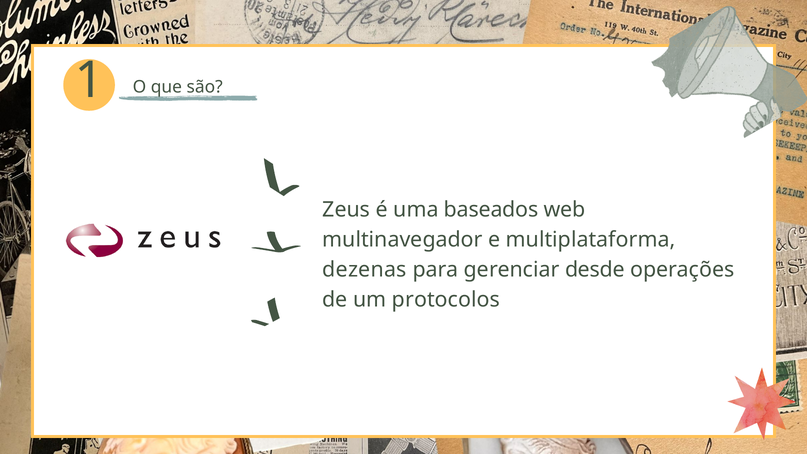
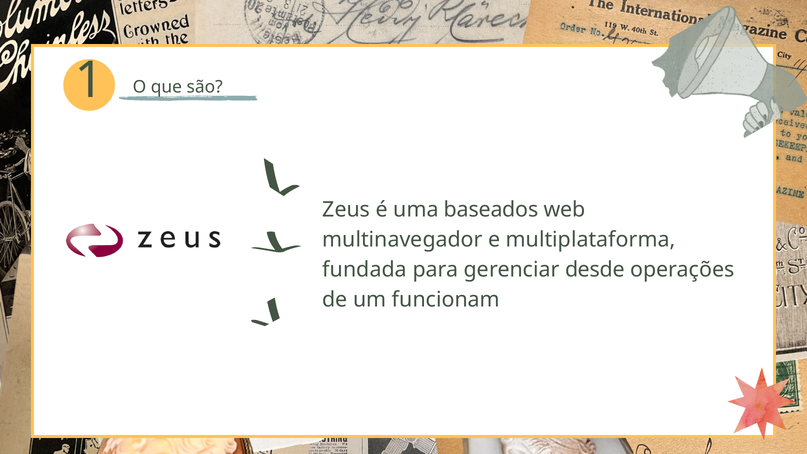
dezenas: dezenas -> fundada (365, 270)
protocolos: protocolos -> funcionam (446, 300)
